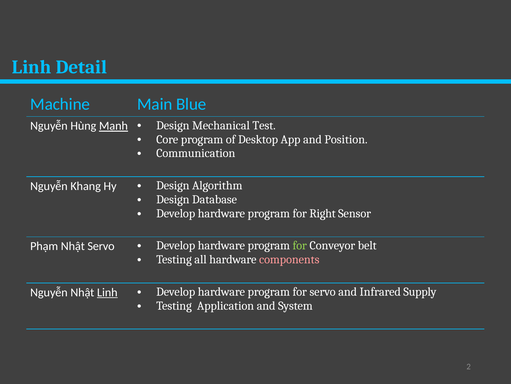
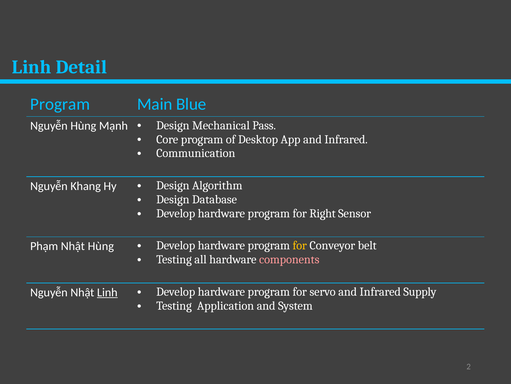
Machine: Machine -> Program (60, 104)
Mạnh underline: present -> none (113, 126)
Test: Test -> Pass (264, 125)
App and Position: Position -> Infrared (346, 139)
Nhật Servo: Servo -> Hùng (101, 246)
for colour: light green -> yellow (300, 245)
